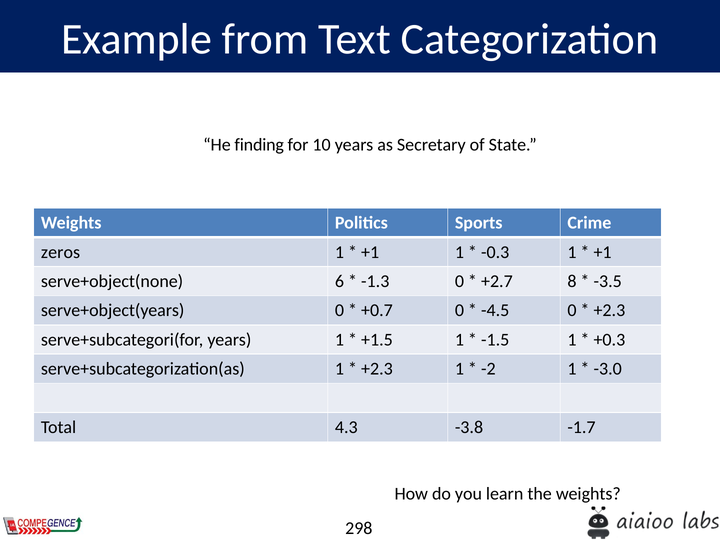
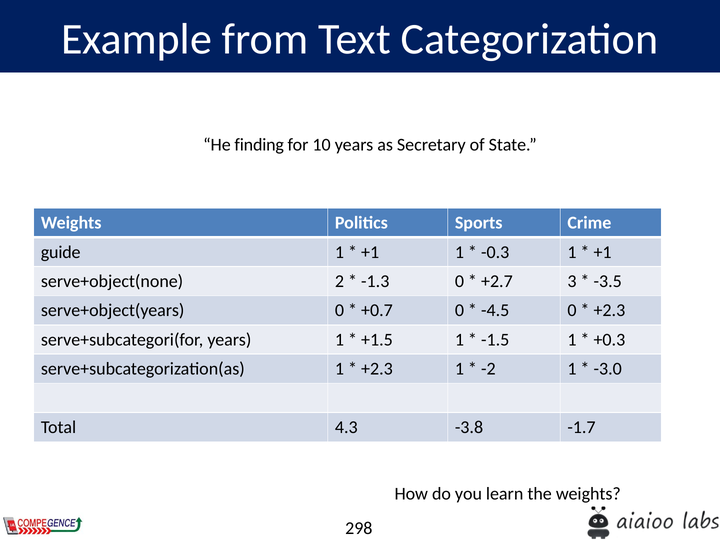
zeros: zeros -> guide (61, 252)
6: 6 -> 2 (340, 281)
8: 8 -> 3 (572, 281)
